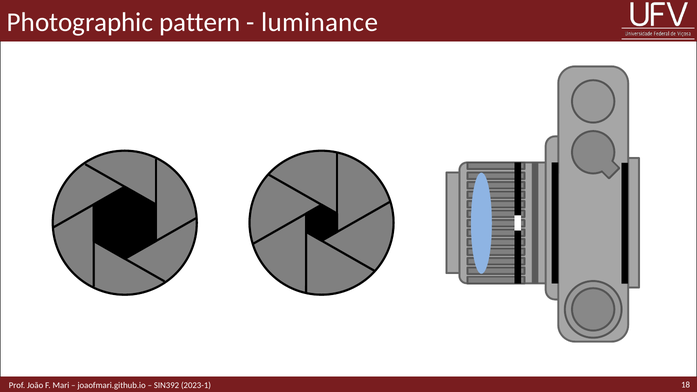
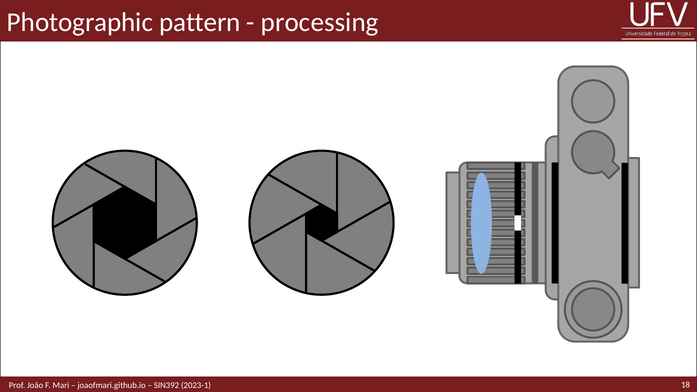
luminance: luminance -> processing (320, 22)
